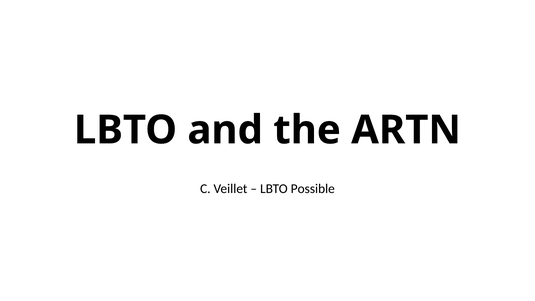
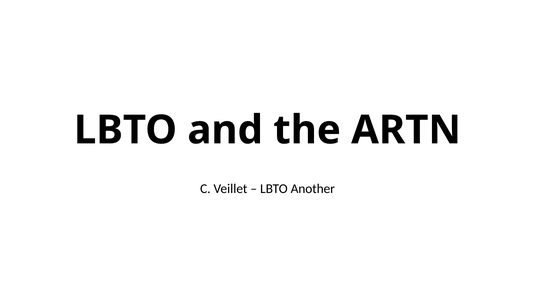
Possible: Possible -> Another (313, 189)
